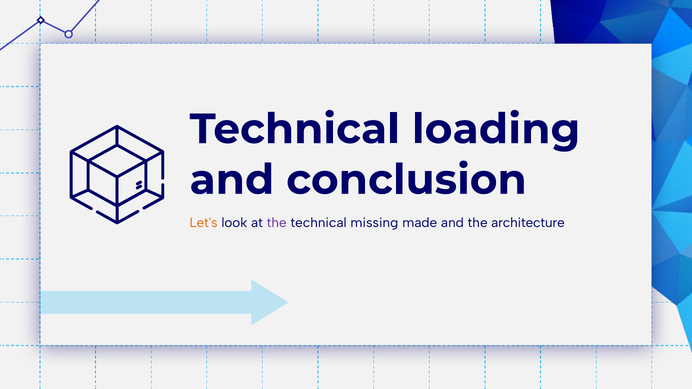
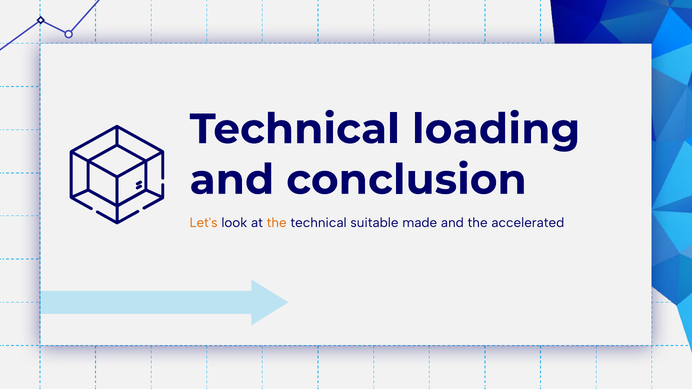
the colour: purple -> orange (277, 223)
missing: missing -> suitable (374, 223)
architecture: architecture -> accelerated (528, 223)
